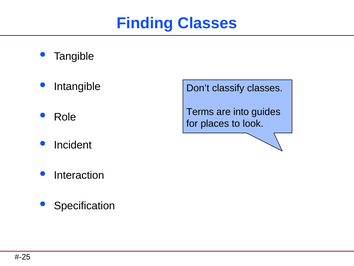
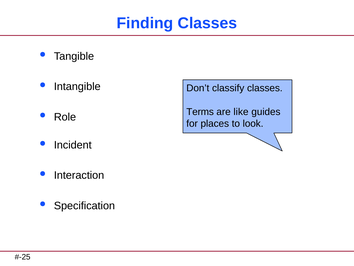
into: into -> like (241, 112)
